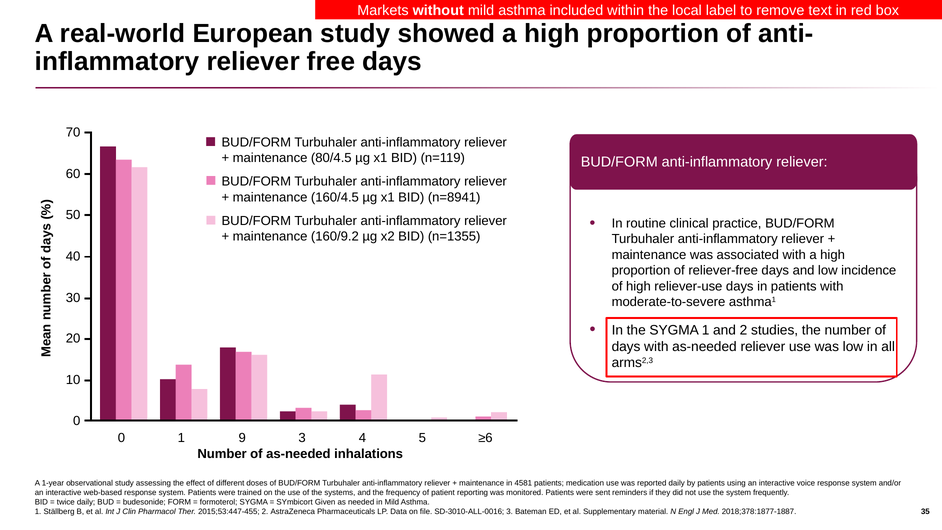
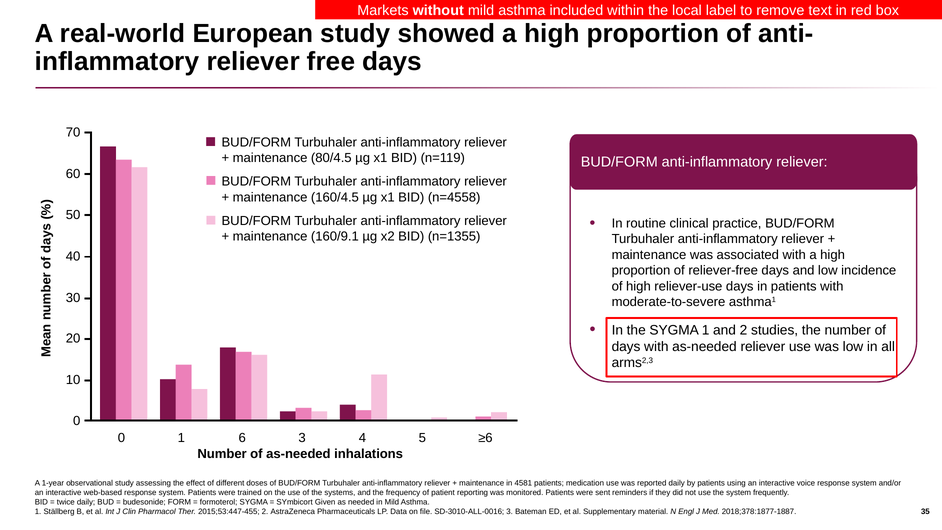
n=8941: n=8941 -> n=4558 (454, 197)
160/9.2: 160/9.2 -> 160/9.1 (335, 237)
9: 9 -> 6 (242, 438)
